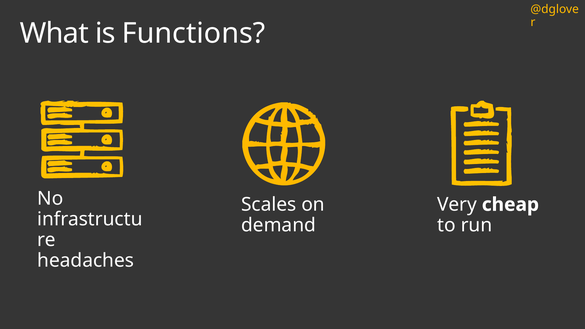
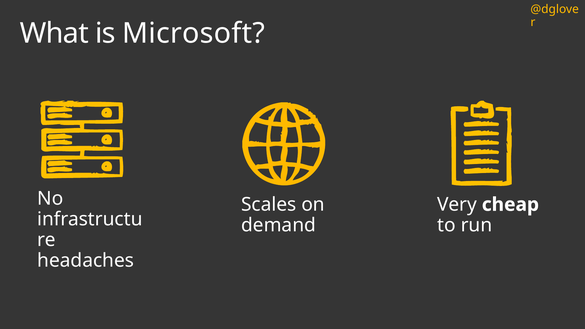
Functions: Functions -> Microsoft (193, 34)
